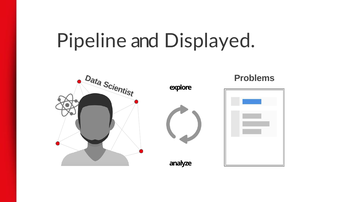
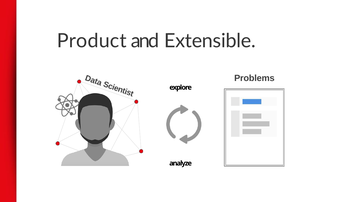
Pipeline: Pipeline -> Product (92, 41)
Displayed: Displayed -> Extensible (210, 41)
